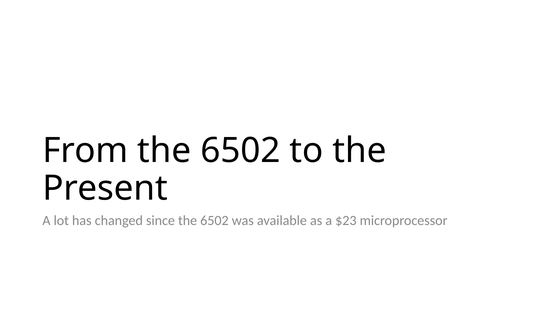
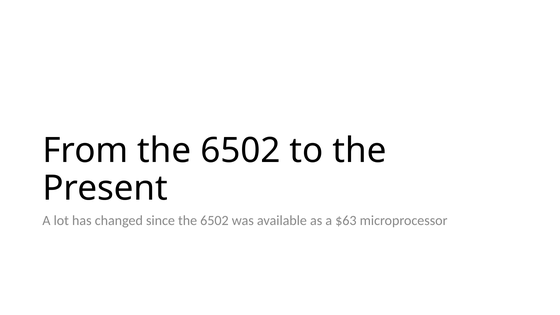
$23: $23 -> $63 (346, 220)
